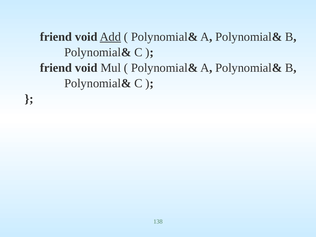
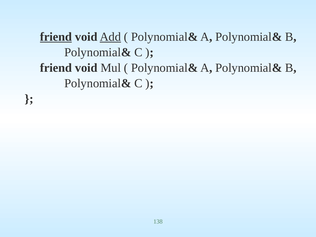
friend underline: none -> present (56, 37)
